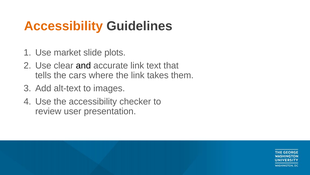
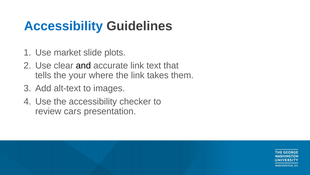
Accessibility colour: orange -> blue (63, 26)
cars: cars -> your (78, 75)
user: user -> cars (73, 111)
